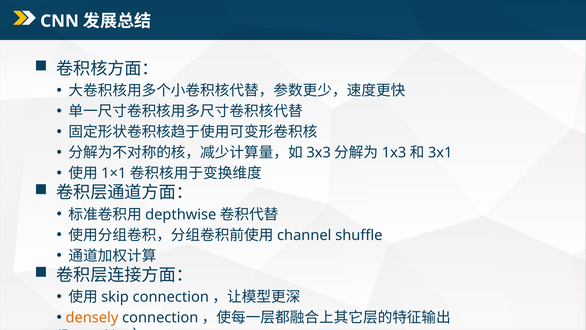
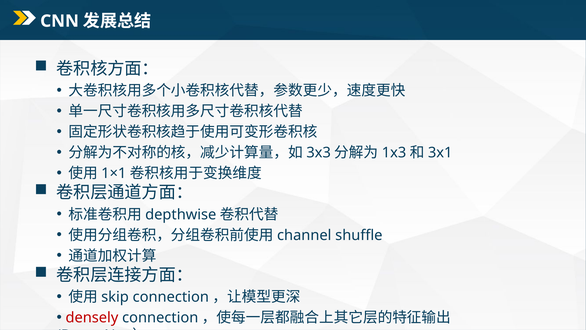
densely colour: orange -> red (92, 317)
